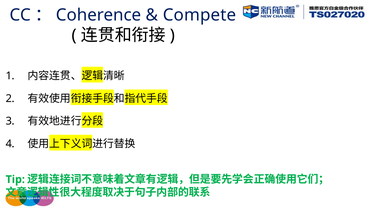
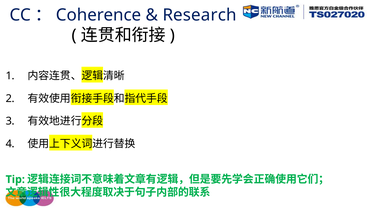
Compete: Compete -> Research (200, 15)
